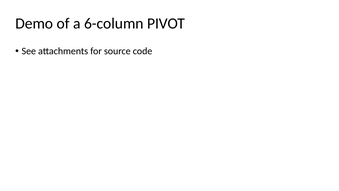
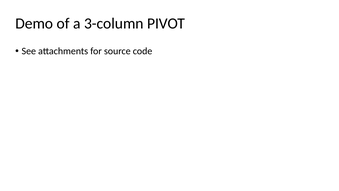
6-column: 6-column -> 3-column (114, 23)
